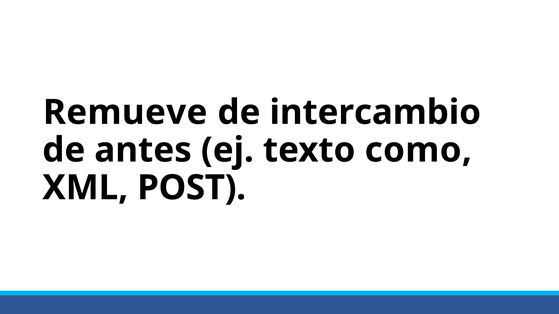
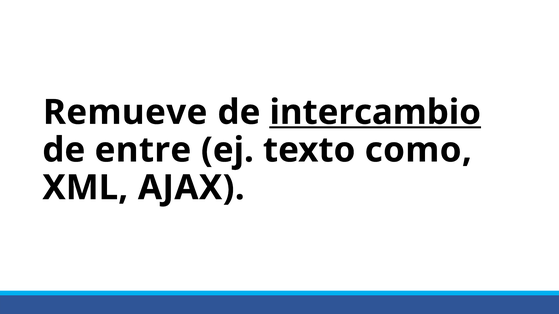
intercambio underline: none -> present (375, 113)
antes: antes -> entre (143, 150)
POST: POST -> AJAX (191, 188)
